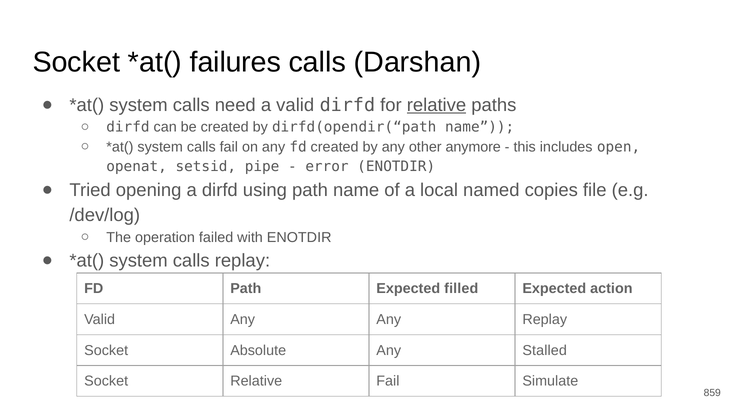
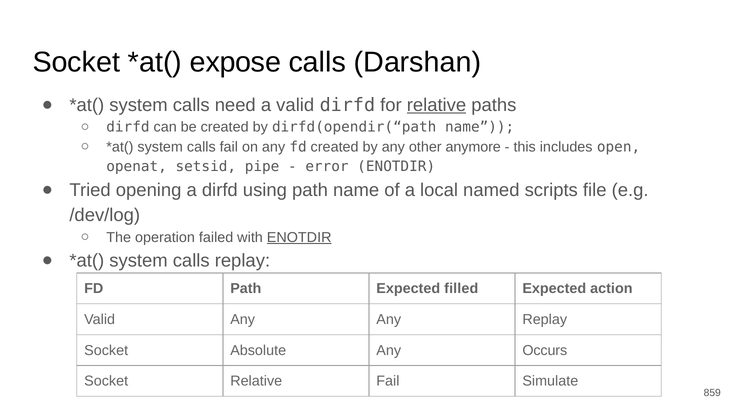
failures: failures -> expose (235, 63)
copies: copies -> scripts (551, 190)
ENOTDIR underline: none -> present (299, 237)
Stalled: Stalled -> Occurs (545, 350)
